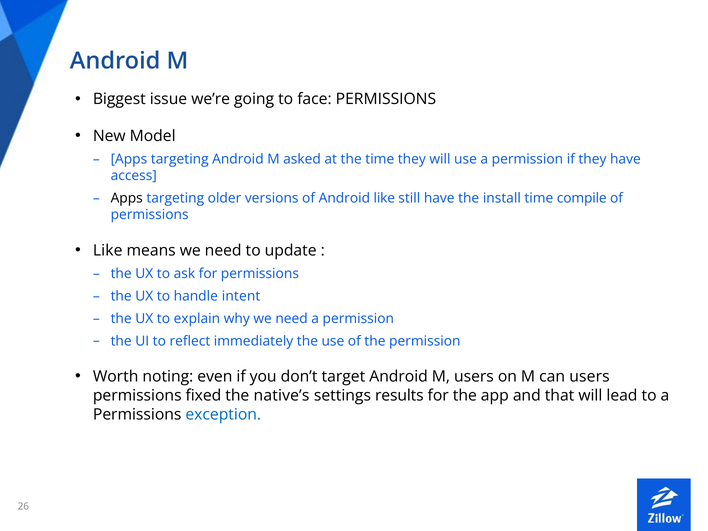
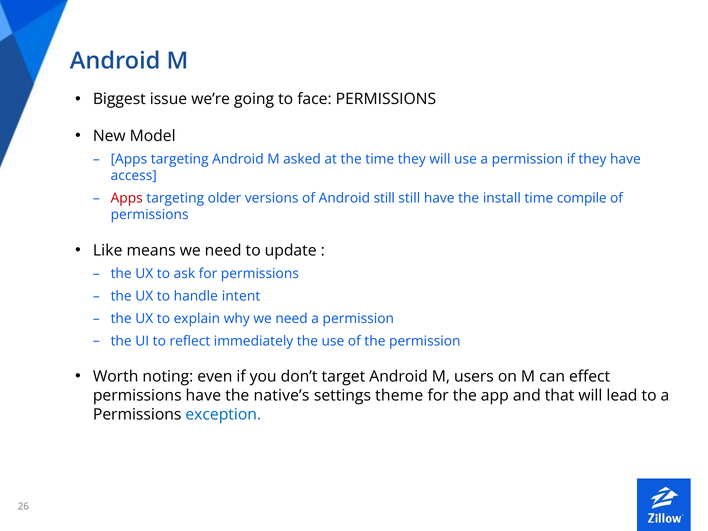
Apps colour: black -> red (127, 198)
Android like: like -> still (384, 198)
can users: users -> effect (590, 377)
permissions fixed: fixed -> have (203, 396)
results: results -> theme (399, 396)
